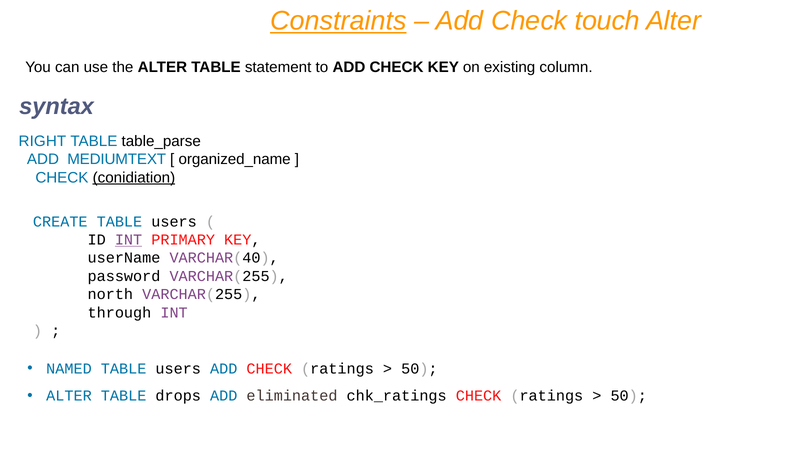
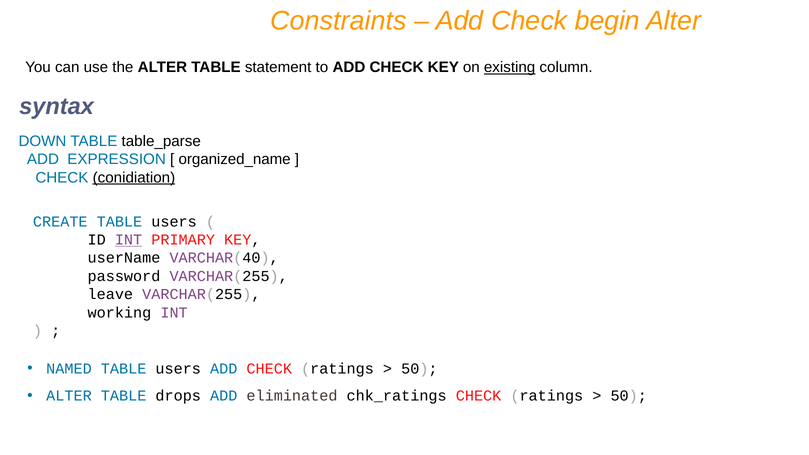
Constraints underline: present -> none (338, 21)
touch: touch -> begin (607, 21)
existing underline: none -> present (510, 67)
RIGHT: RIGHT -> DOWN (43, 141)
MEDIUMTEXT: MEDIUMTEXT -> EXPRESSION (117, 159)
north: north -> leave (110, 294)
through: through -> working (119, 313)
